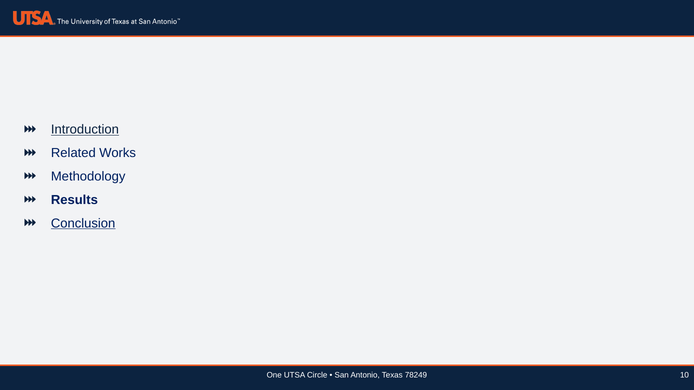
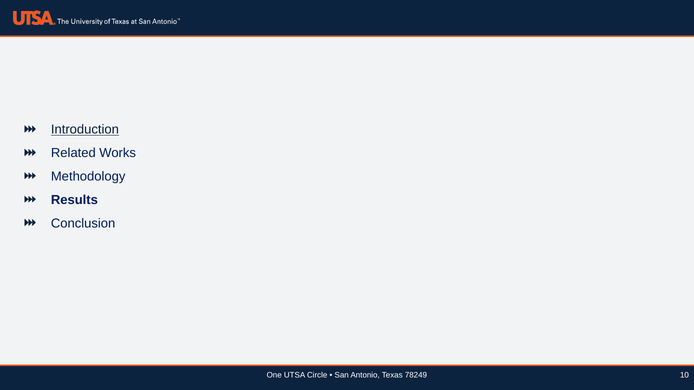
Conclusion underline: present -> none (83, 223)
